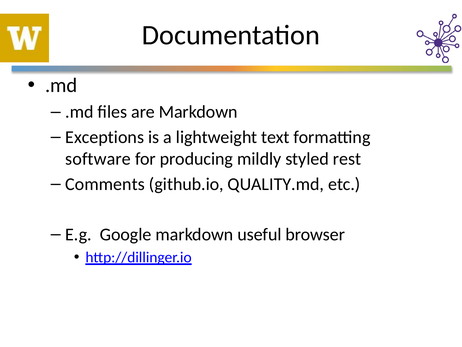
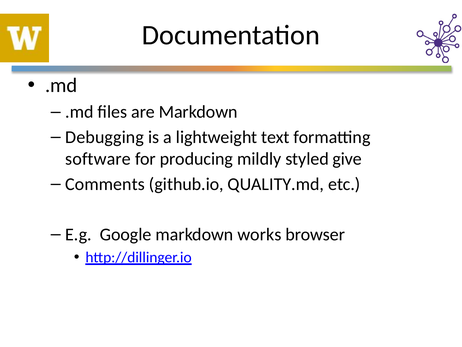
Exceptions: Exceptions -> Debugging (105, 137)
rest: rest -> give (347, 159)
useful: useful -> works (259, 234)
